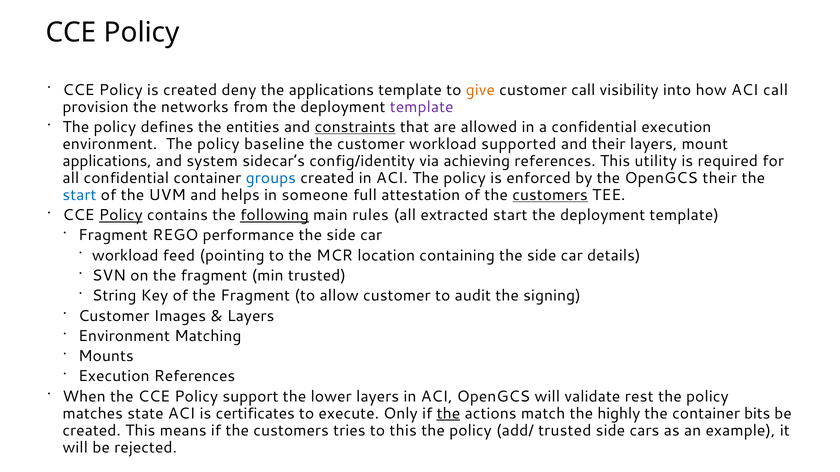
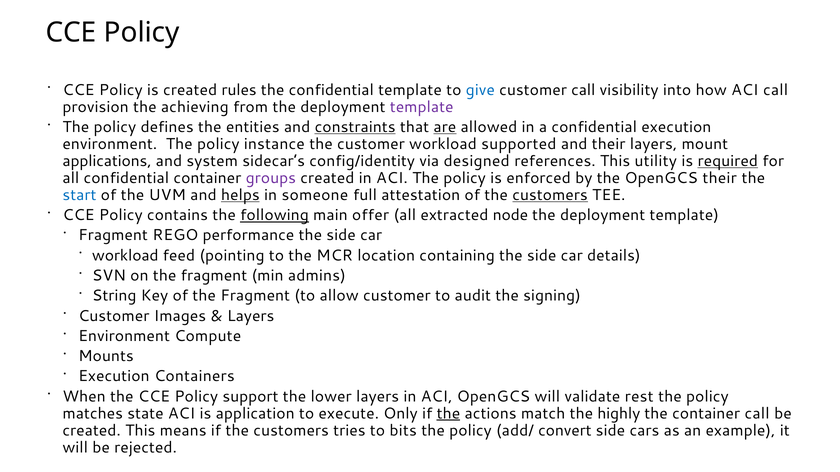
deny: deny -> rules (239, 90)
the applications: applications -> confidential (331, 90)
give colour: orange -> blue (480, 90)
networks: networks -> achieving (195, 107)
are underline: none -> present (445, 127)
baseline: baseline -> instance (274, 144)
achieving: achieving -> designed (477, 161)
required underline: none -> present (728, 161)
groups colour: blue -> purple (271, 178)
helps underline: none -> present (240, 195)
Policy underline: present -> none (121, 215)
rules: rules -> offer (371, 215)
extracted start: start -> node (510, 215)
min trusted: trusted -> admins (317, 276)
Matching: Matching -> Compute (208, 336)
Execution References: References -> Containers (194, 377)
certificates: certificates -> application (255, 414)
container bits: bits -> call (757, 414)
to this: this -> bits (403, 431)
add/ trusted: trusted -> convert (565, 431)
